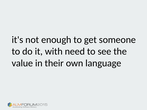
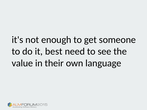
with: with -> best (54, 52)
